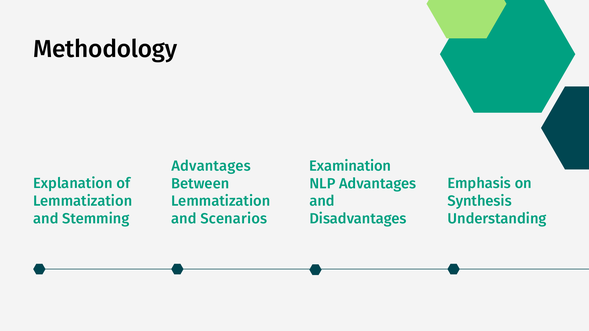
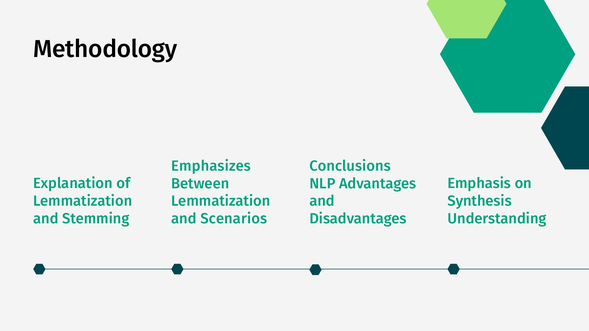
Advantages: Advantages -> Emphasizes (211, 166)
Examination: Examination -> Conclusions (350, 166)
